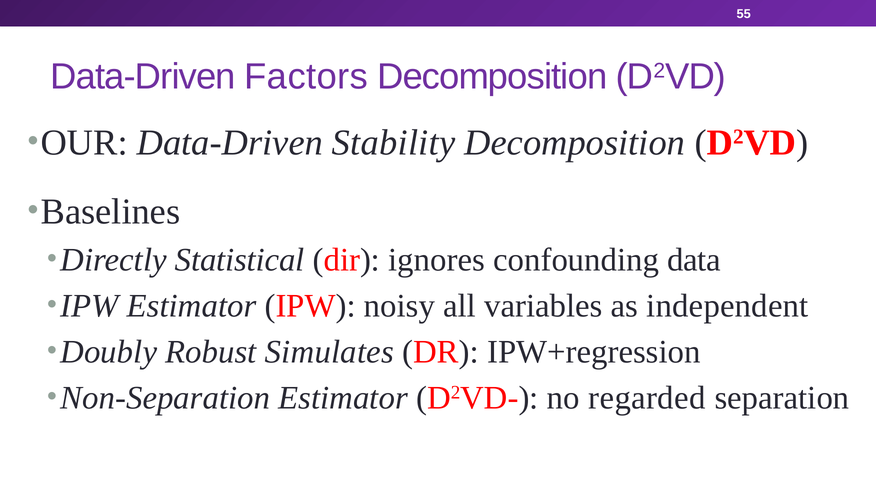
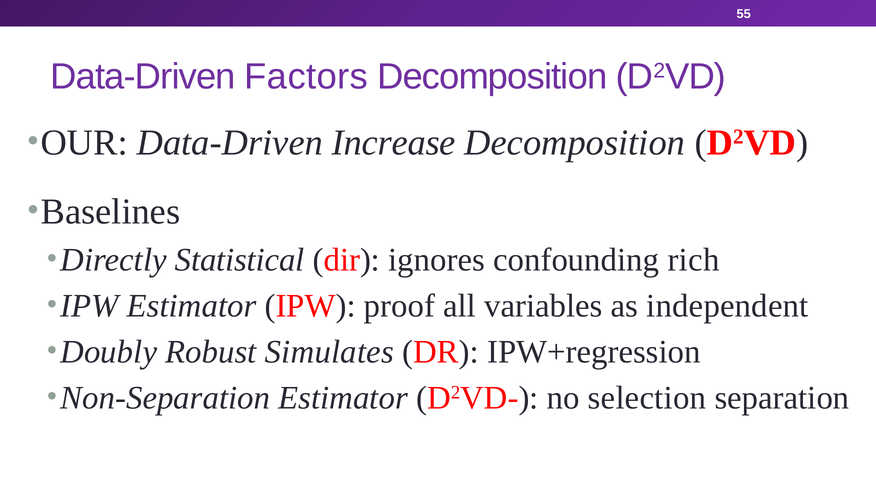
Stability: Stability -> Increase (394, 143)
data: data -> rich (694, 260)
noisy: noisy -> proof (399, 306)
regarded: regarded -> selection (647, 398)
